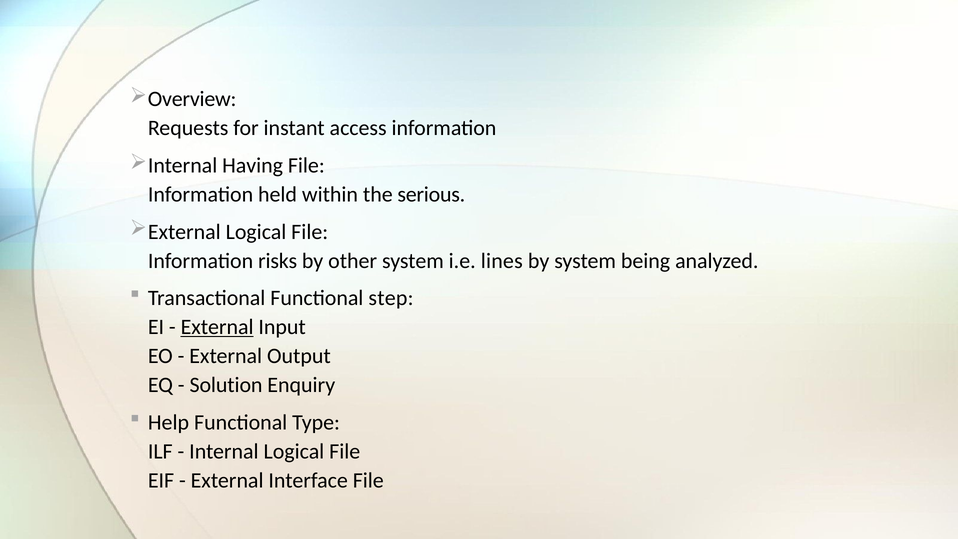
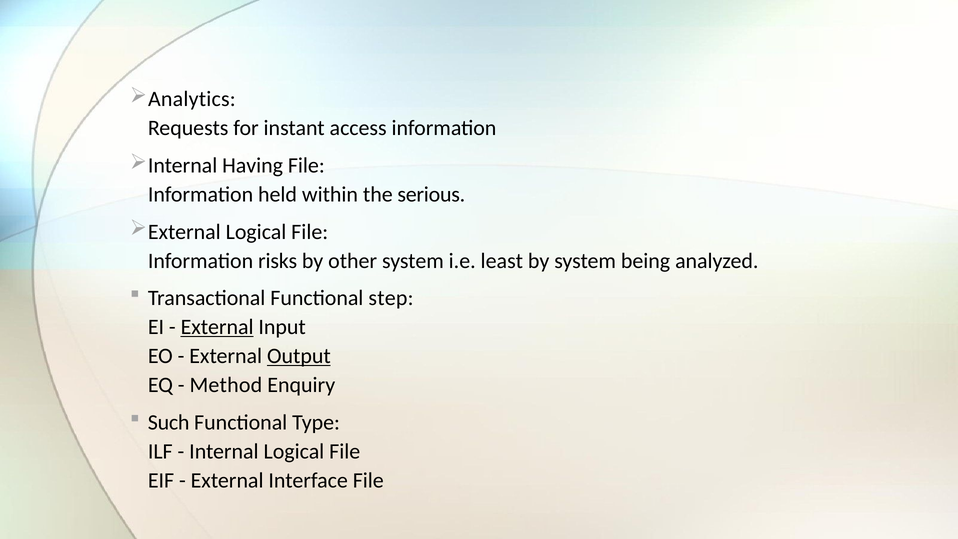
Overview: Overview -> Analytics (192, 99)
lines: lines -> least (502, 261)
Output underline: none -> present (299, 356)
Solution: Solution -> Method (226, 385)
Help: Help -> Such (169, 422)
